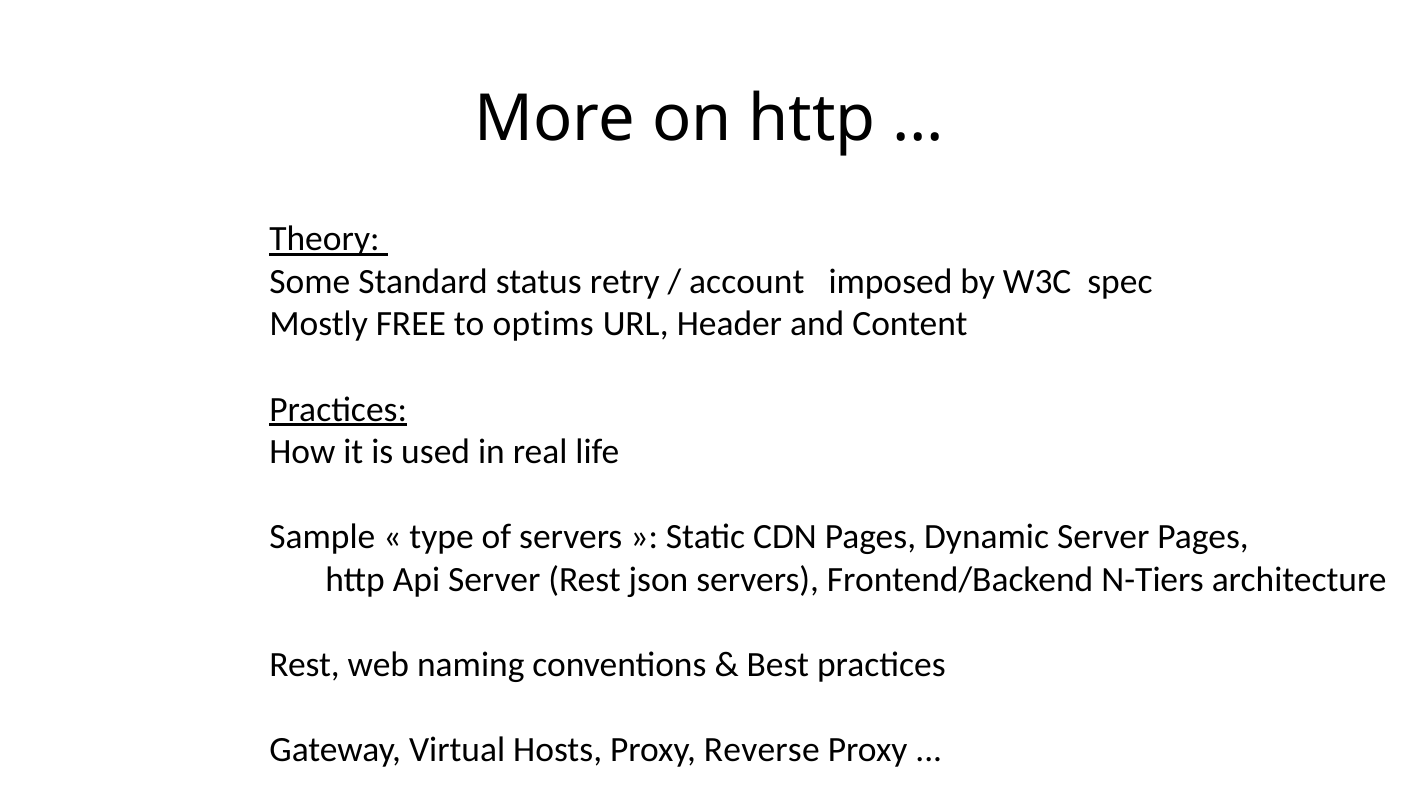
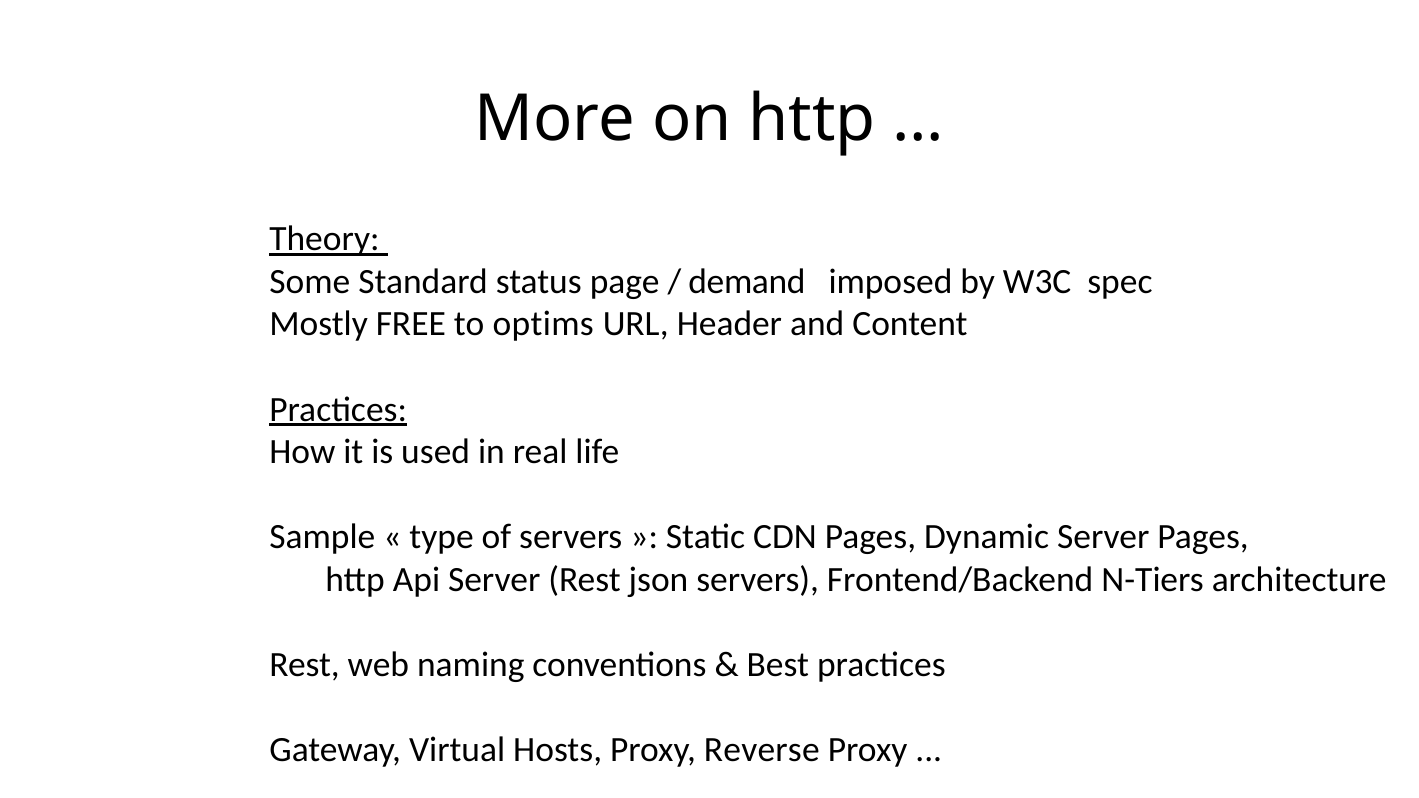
retry: retry -> page (625, 282)
account: account -> demand (747, 282)
